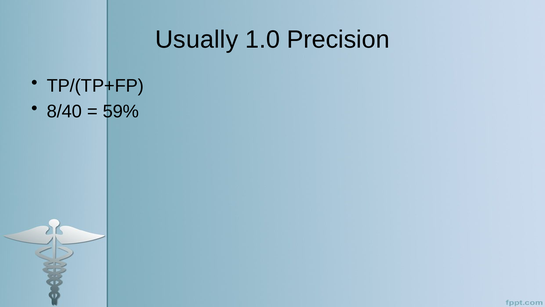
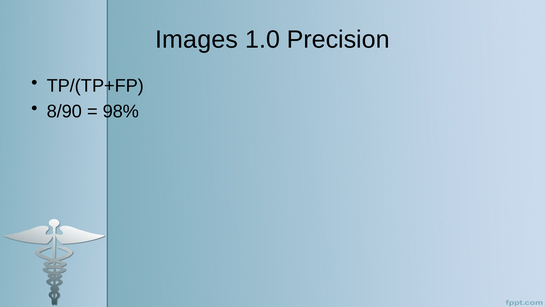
Usually: Usually -> Images (197, 40)
8/40: 8/40 -> 8/90 (64, 111)
59%: 59% -> 98% (121, 111)
